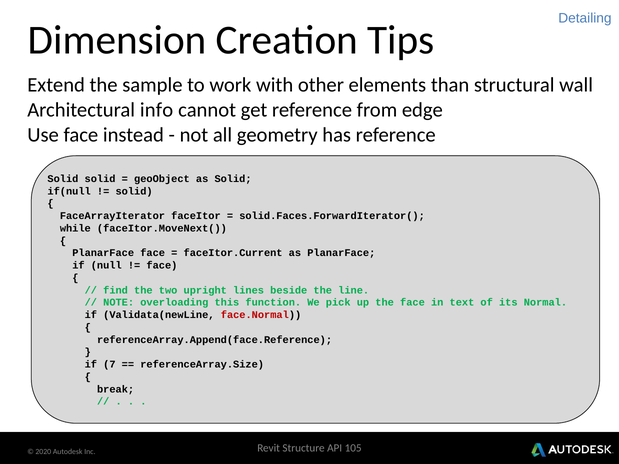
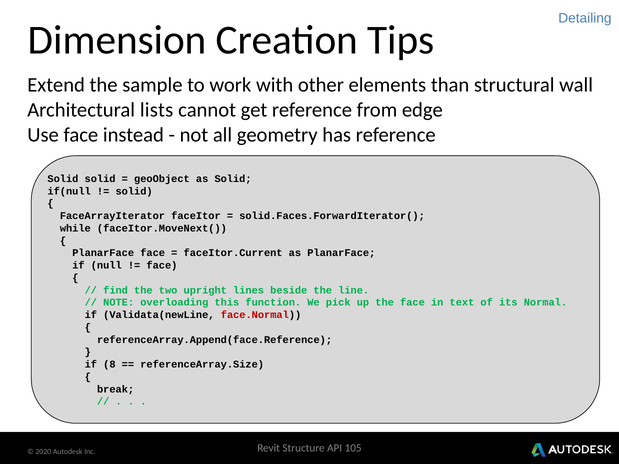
info: info -> lists (157, 110)
7: 7 -> 8 (109, 365)
